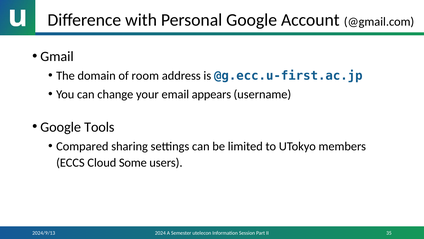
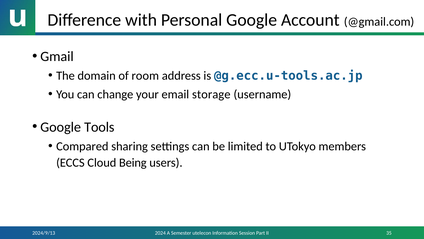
@g.ecc.u-first.ac.jp: @g.ecc.u-first.ac.jp -> @g.ecc.u-tools.ac.jp (288, 76)
appears: appears -> storage (211, 94)
Some: Some -> Being (133, 162)
